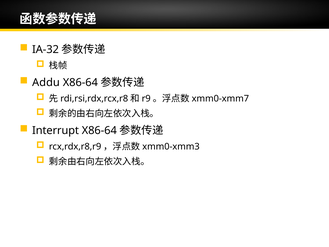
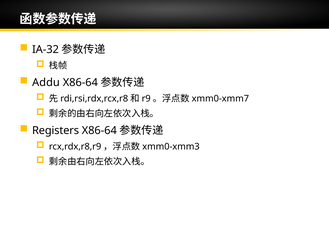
Interrupt: Interrupt -> Registers (56, 130)
